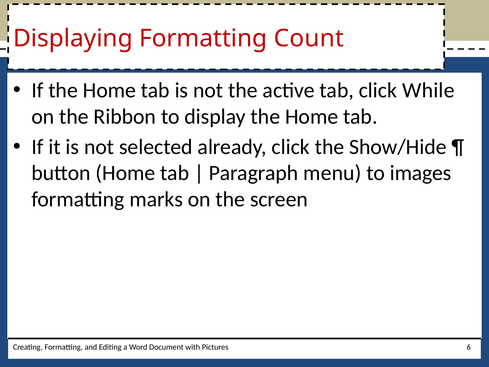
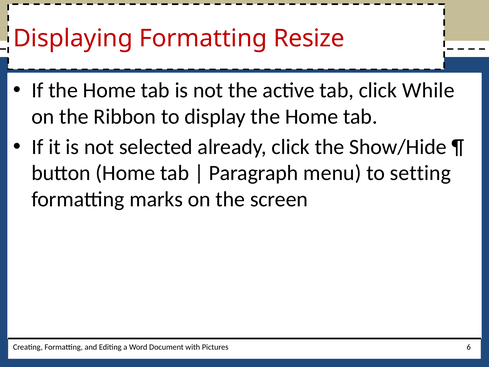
Count: Count -> Resize (309, 38)
images: images -> setting (420, 173)
